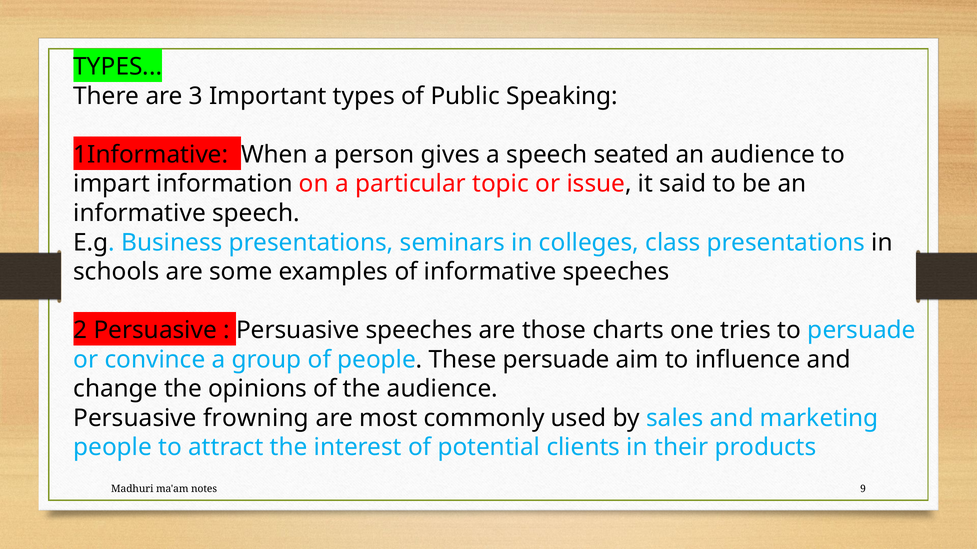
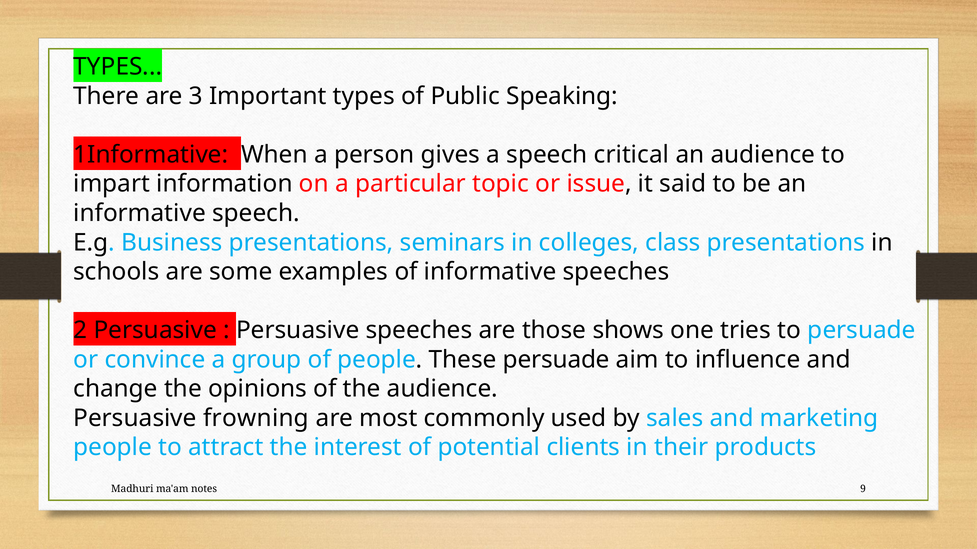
seated: seated -> critical (632, 155)
charts: charts -> shows (628, 331)
